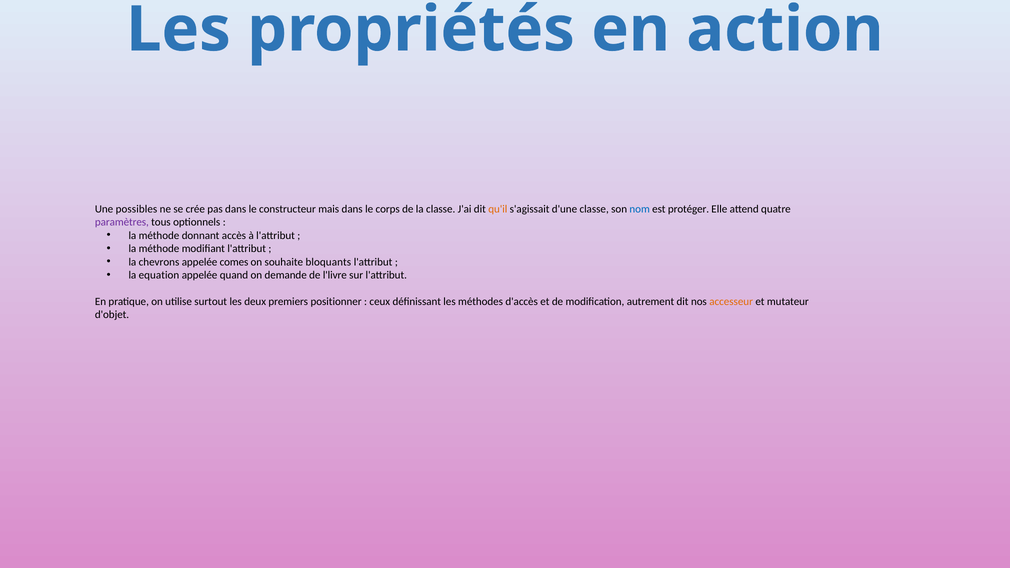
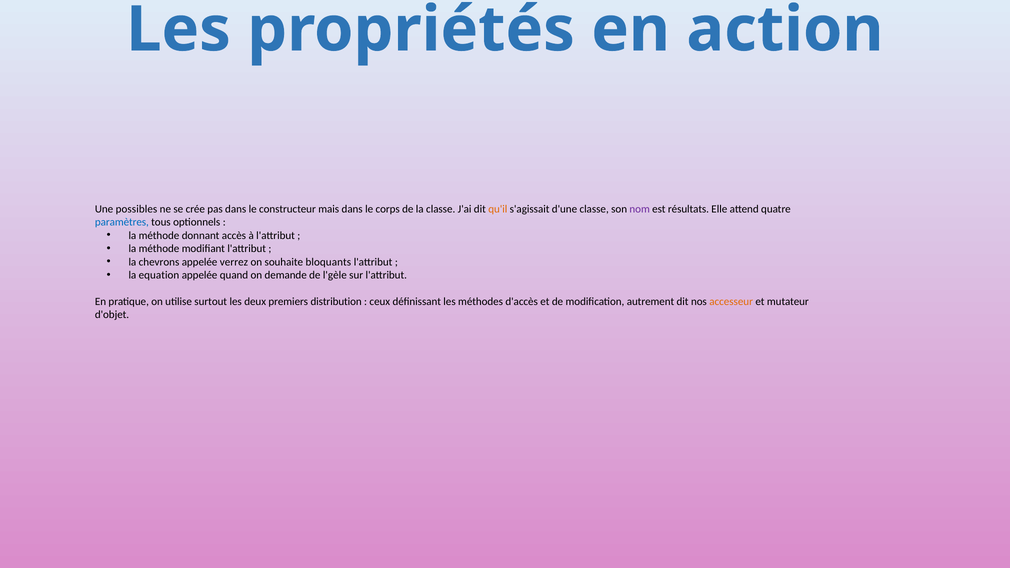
nom colour: blue -> purple (640, 209)
protéger: protéger -> résultats (688, 209)
paramètres colour: purple -> blue (122, 222)
comes: comes -> verrez (234, 262)
l'livre: l'livre -> l'gèle (335, 275)
positionner: positionner -> distribution (336, 302)
